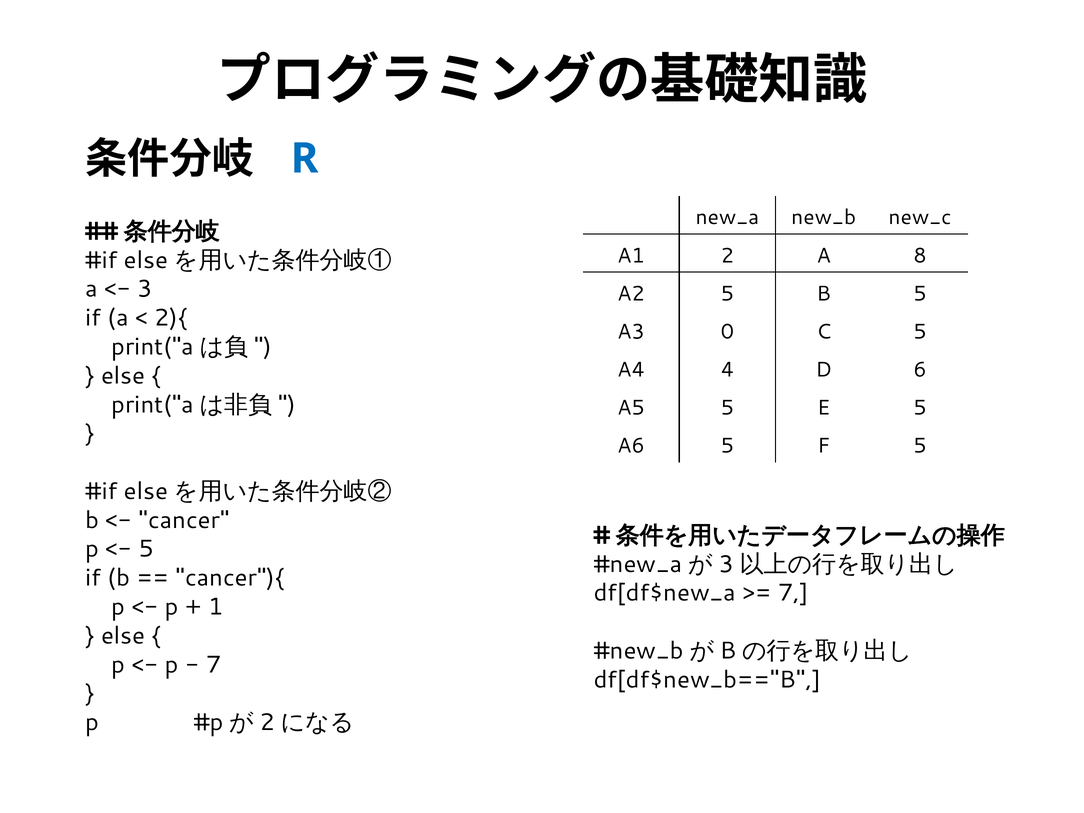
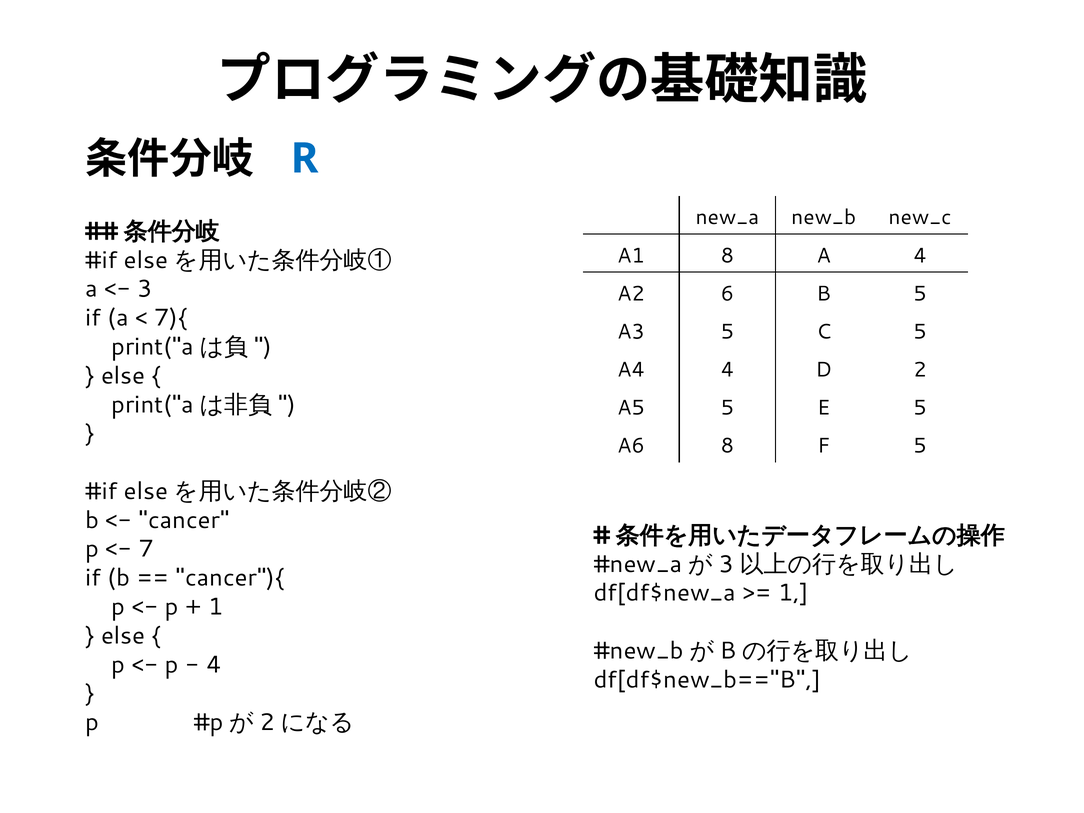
A1 2: 2 -> 8 (727, 256)
A 8: 8 -> 4 (920, 256)
A2 5: 5 -> 6 (727, 294)
2){: 2){ -> 7){ (171, 318)
A3 0: 0 -> 5 (727, 332)
6: 6 -> 2 (920, 370)
A6 5: 5 -> 8 (727, 446)
5: 5 -> 7 (146, 549)
7: 7 -> 1 (794, 593)
7: 7 -> 4 (214, 665)
